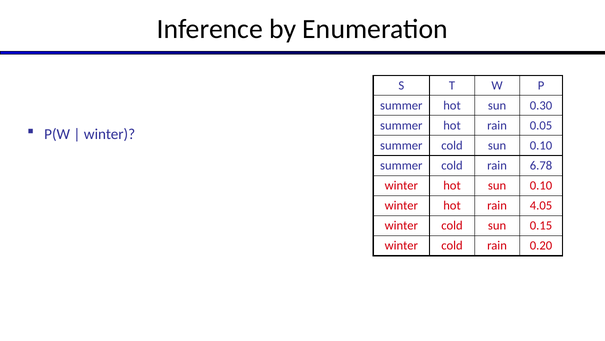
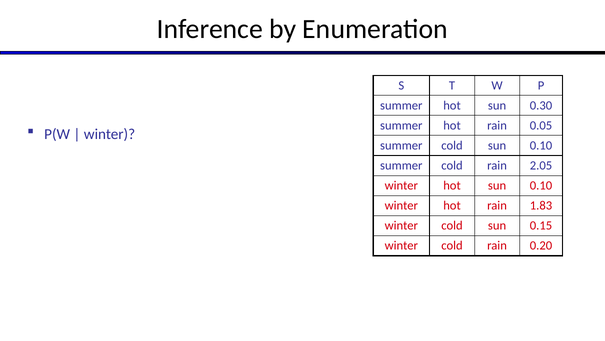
6.78: 6.78 -> 2.05 (541, 165)
4.05: 4.05 -> 1.83 (541, 205)
